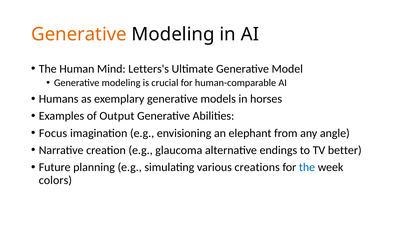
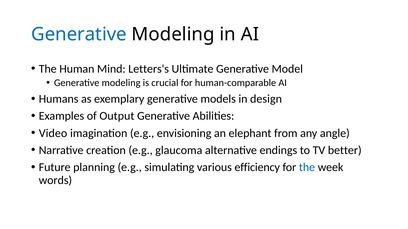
Generative colour: orange -> blue (79, 34)
horses: horses -> design (266, 99)
Focus: Focus -> Video (53, 133)
creations: creations -> efficiency (257, 168)
colors: colors -> words (55, 181)
